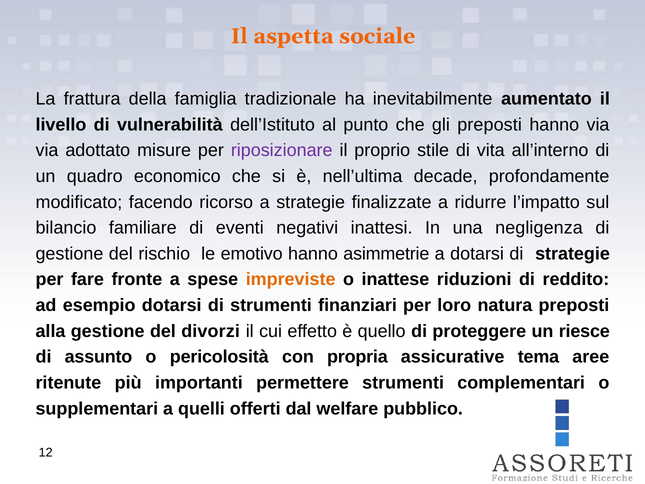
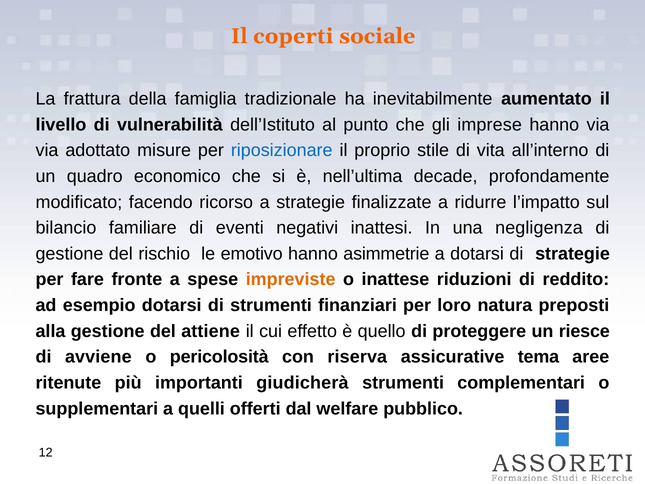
aspetta: aspetta -> coperti (293, 36)
gli preposti: preposti -> imprese (490, 125)
riposizionare colour: purple -> blue (282, 150)
divorzi: divorzi -> attiene (211, 331)
assunto: assunto -> avviene (98, 357)
propria: propria -> riserva (357, 357)
permettere: permettere -> giudicherà (302, 383)
